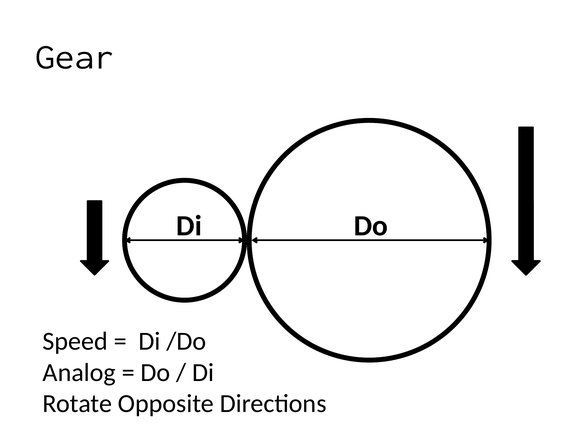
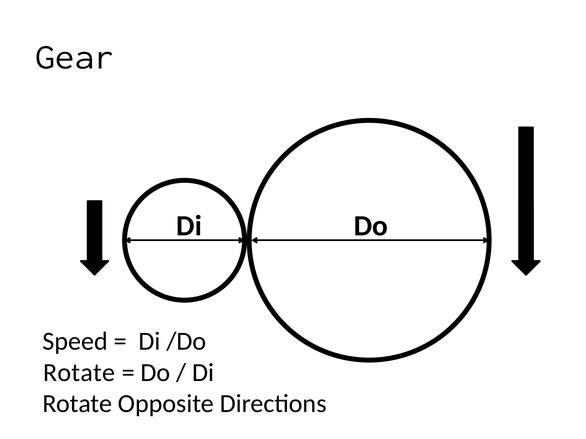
Analog: Analog -> Rotate (79, 373)
